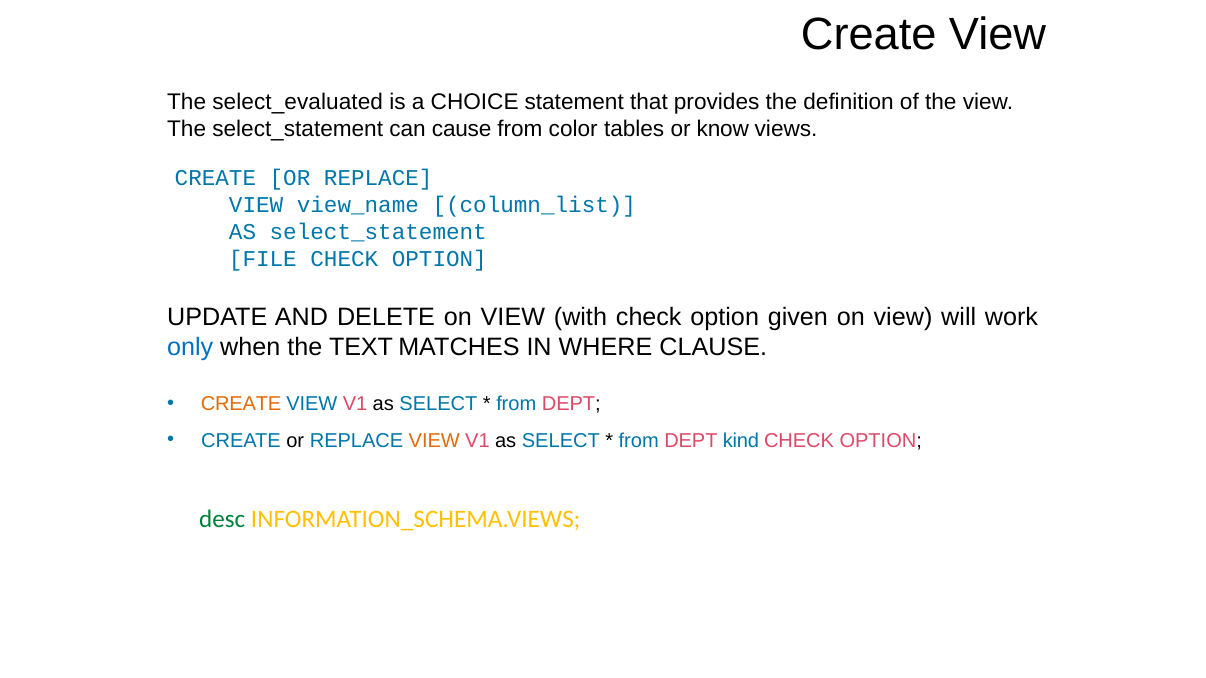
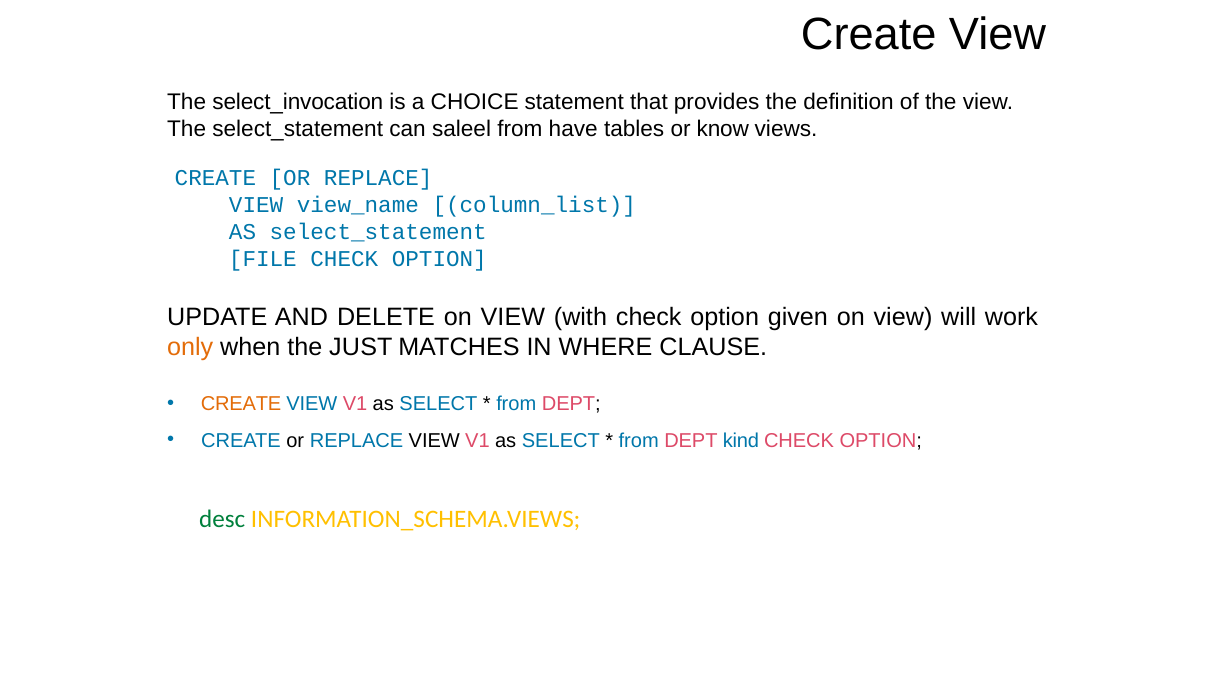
select_evaluated: select_evaluated -> select_invocation (298, 102)
cause: cause -> saleel (462, 130)
color: color -> have (573, 130)
only colour: blue -> orange (190, 348)
TEXT: TEXT -> JUST (361, 348)
VIEW colour: orange -> black (434, 441)
